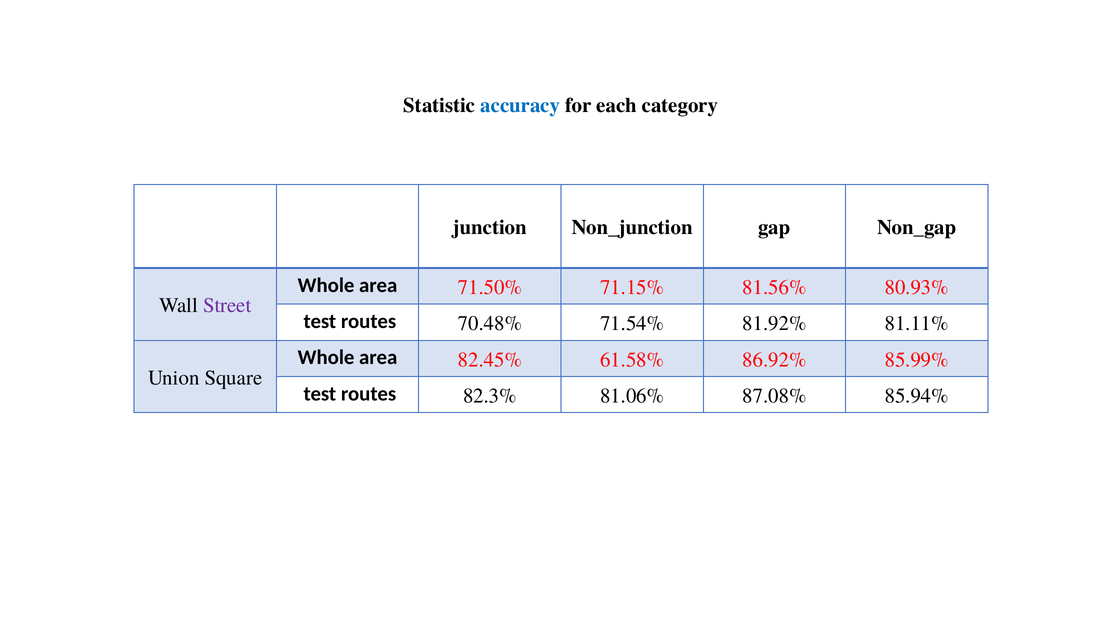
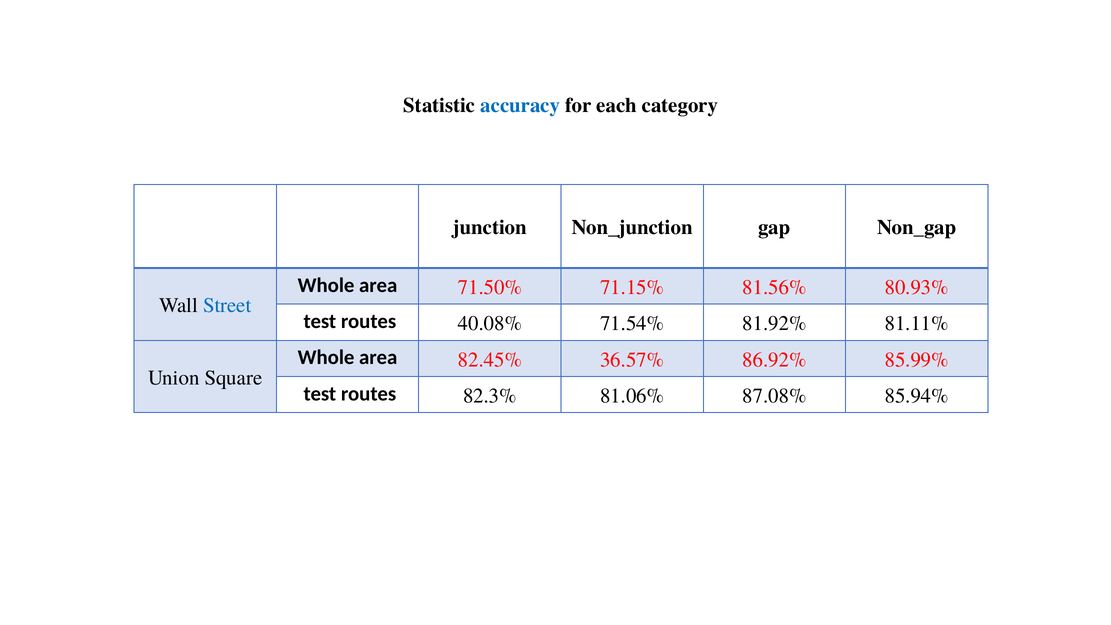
Street colour: purple -> blue (227, 305)
70.48%: 70.48% -> 40.08% (490, 323)
61.58%: 61.58% -> 36.57% (632, 360)
